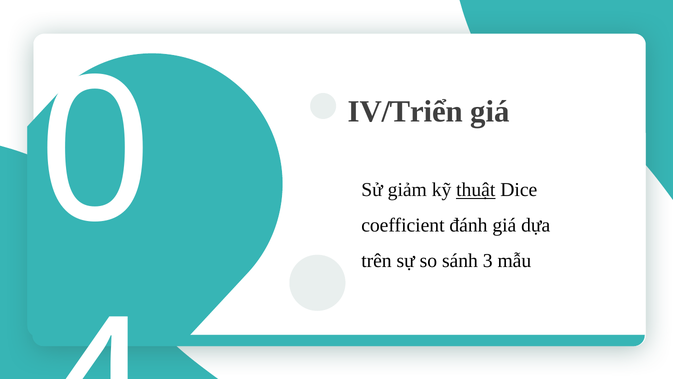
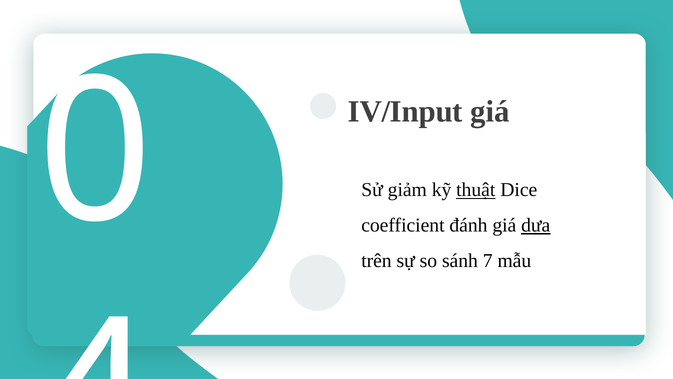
IV/Triển: IV/Triển -> IV/Input (405, 112)
dựa underline: none -> present (536, 225)
3: 3 -> 7 (488, 260)
